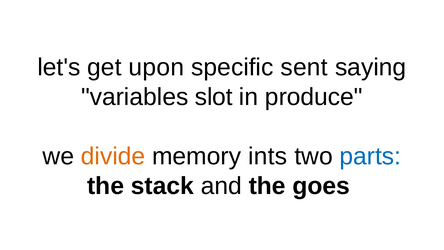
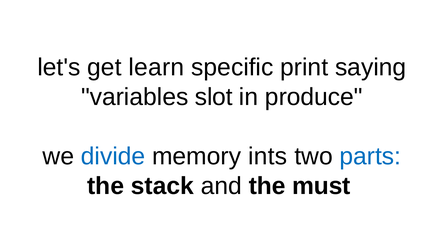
upon: upon -> learn (156, 67)
sent: sent -> print (304, 67)
divide colour: orange -> blue (113, 156)
goes: goes -> must (321, 186)
